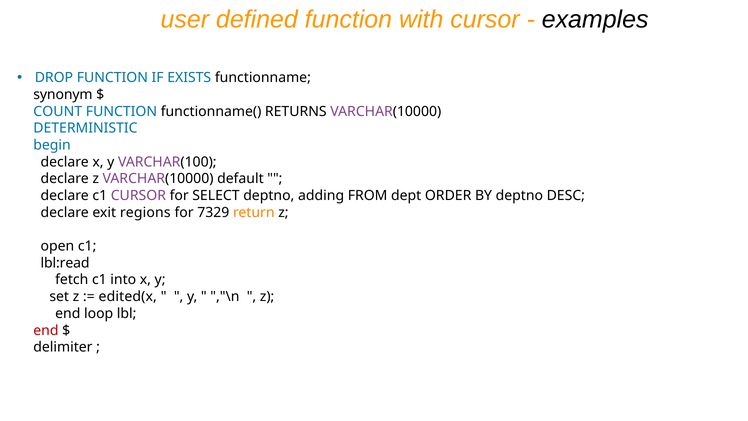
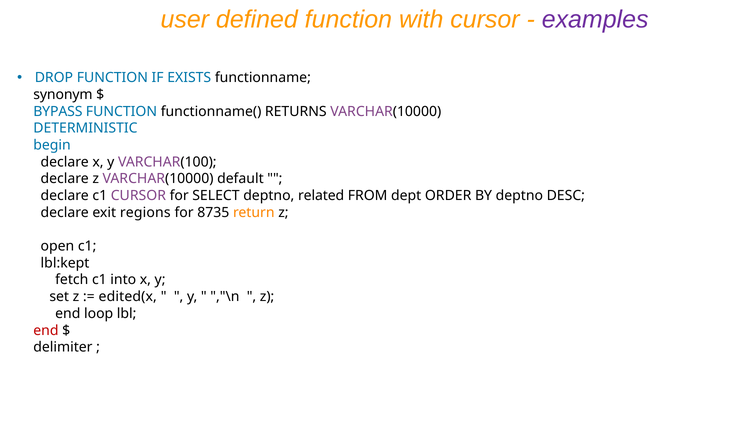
examples colour: black -> purple (595, 19)
COUNT: COUNT -> BYPASS (58, 111)
adding: adding -> related (321, 196)
7329: 7329 -> 8735 (213, 212)
lbl:read: lbl:read -> lbl:kept (65, 263)
